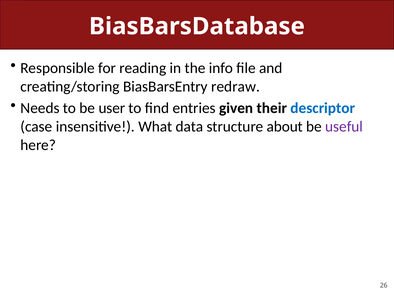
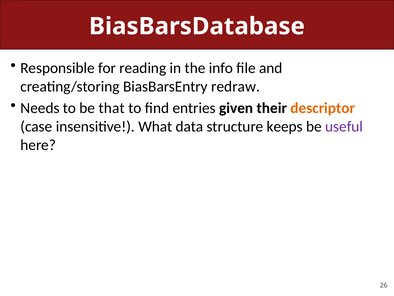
user: user -> that (112, 108)
descriptor colour: blue -> orange (323, 108)
about: about -> keeps (285, 126)
